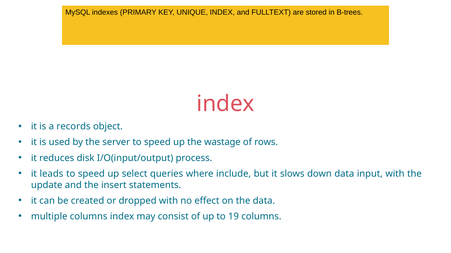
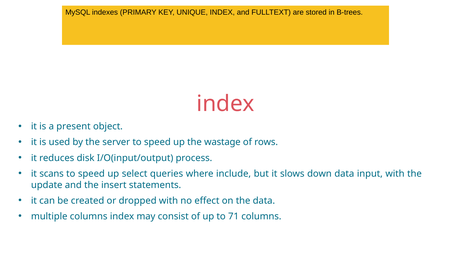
records: records -> present (74, 127)
leads: leads -> scans (52, 174)
19: 19 -> 71 (234, 217)
